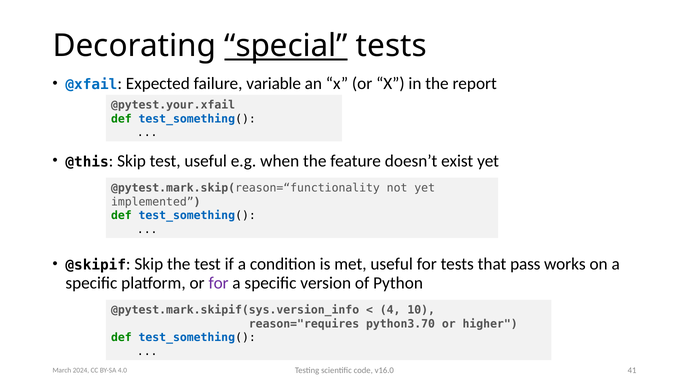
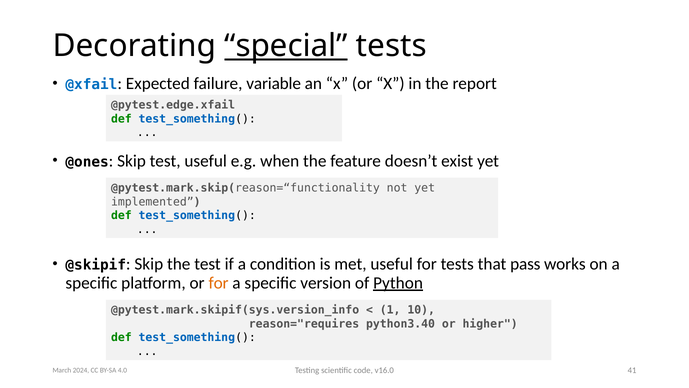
@pytest.your.xfail: @pytest.your.xfail -> @pytest.edge.xfail (173, 105)
@this: @this -> @ones (87, 162)
for colour: purple -> orange (219, 283)
Python underline: none -> present (398, 283)
4: 4 -> 1 (390, 310)
python3.70: python3.70 -> python3.40 (401, 324)
